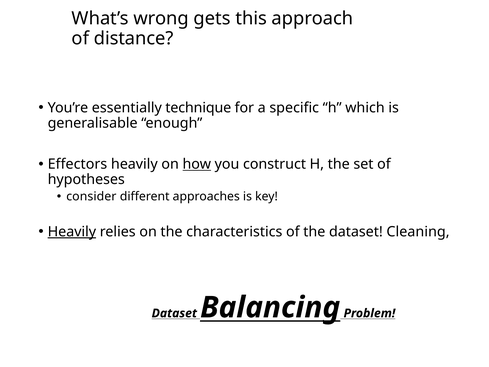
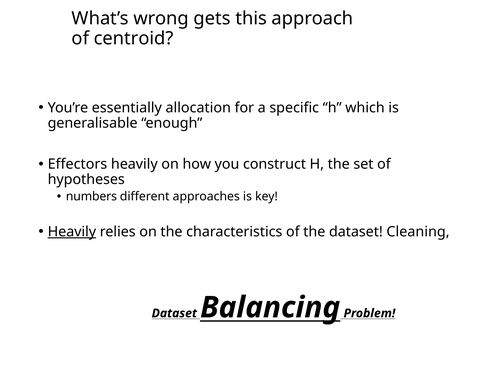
distance: distance -> centroid (134, 38)
technique: technique -> allocation (198, 108)
how underline: present -> none (197, 164)
consider: consider -> numbers (91, 196)
